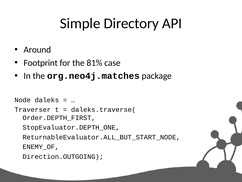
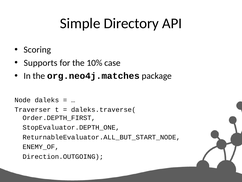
Around: Around -> Scoring (37, 50)
Footprint: Footprint -> Supports (41, 63)
81%: 81% -> 10% (94, 63)
